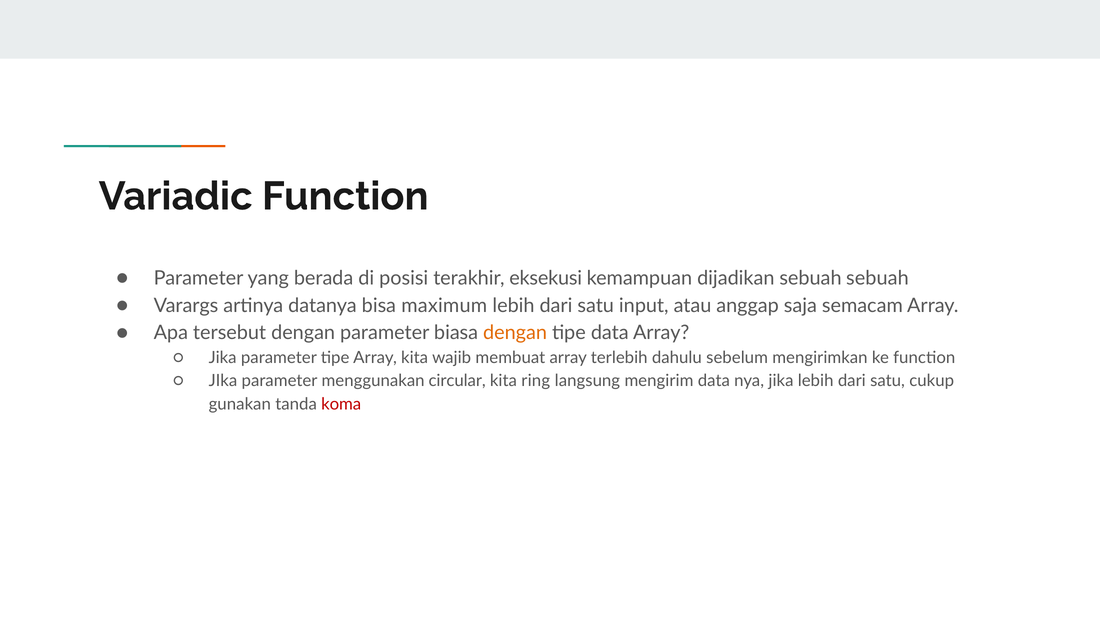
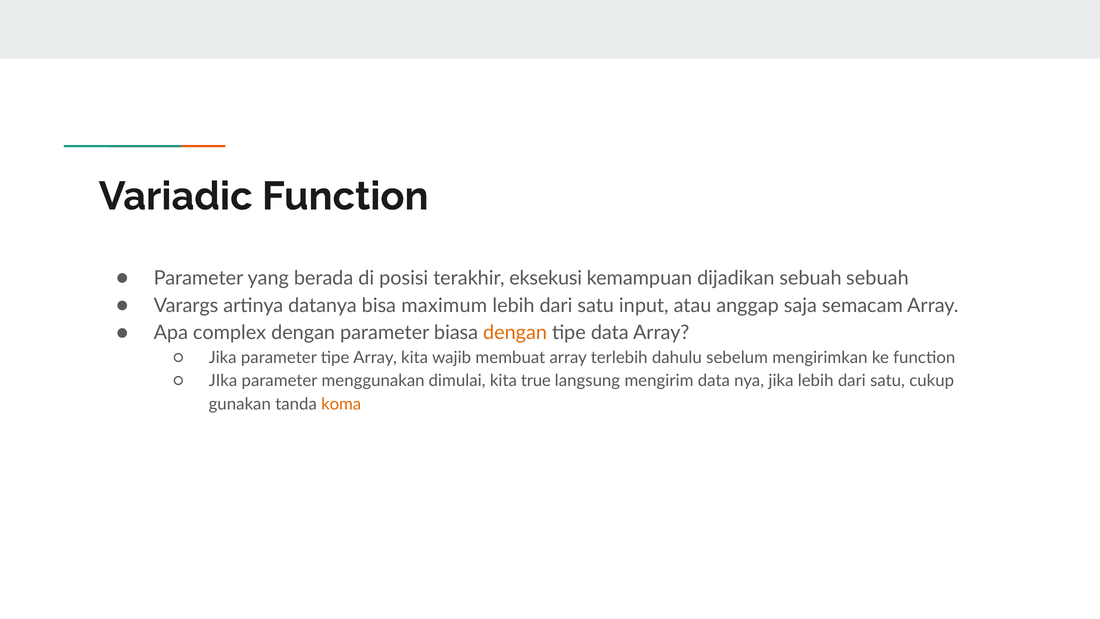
tersebut: tersebut -> complex (230, 333)
circular: circular -> dimulai (457, 381)
ring: ring -> true (536, 381)
koma colour: red -> orange (341, 404)
